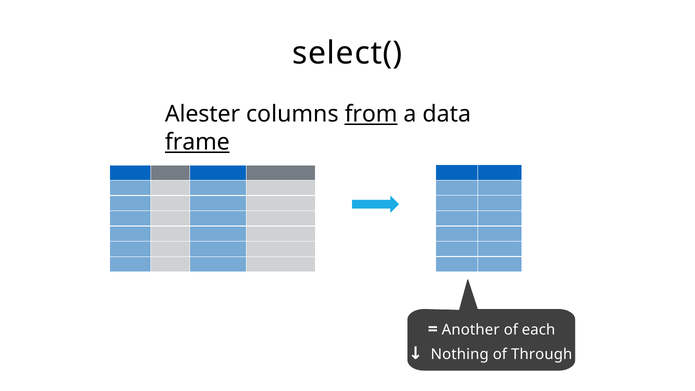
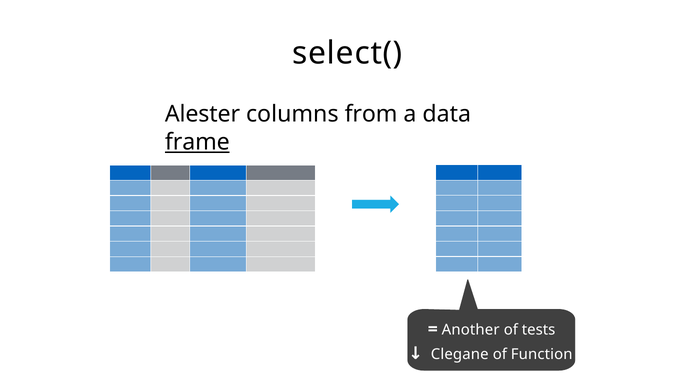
from underline: present -> none (371, 114)
each: each -> tests (539, 330)
Nothing: Nothing -> Clegane (460, 354)
Through: Through -> Function (542, 354)
